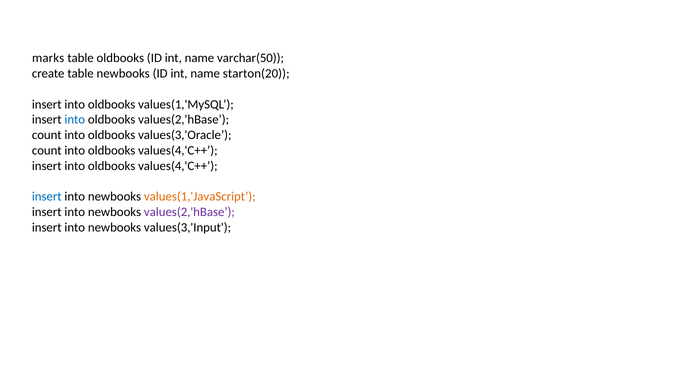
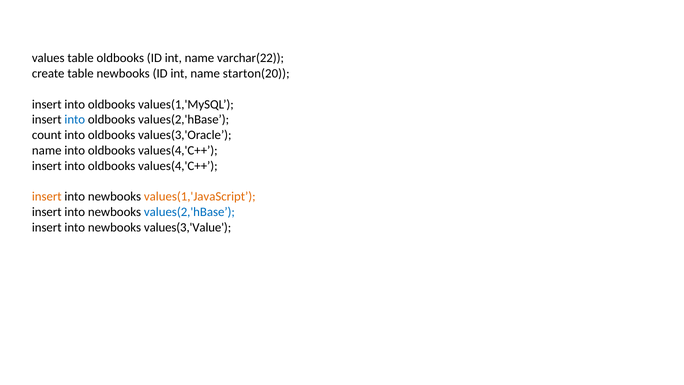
marks: marks -> values (48, 58)
varchar(50: varchar(50 -> varchar(22 (251, 58)
count: count -> name (47, 150)
insert colour: blue -> orange (47, 197)
values(2,'hBase colour: purple -> blue (189, 212)
values(3,'Input: values(3,'Input -> values(3,'Value (188, 227)
